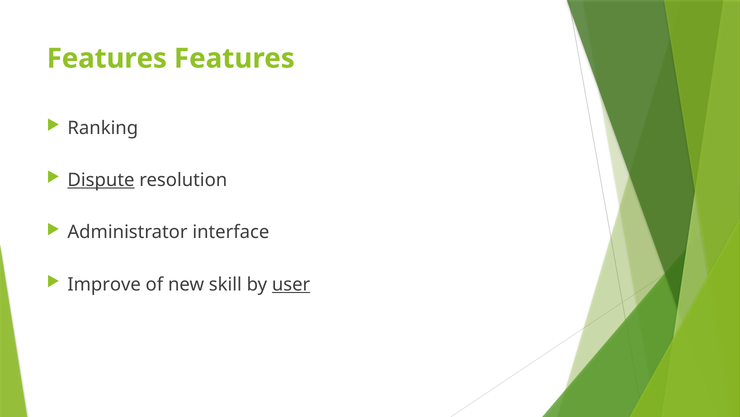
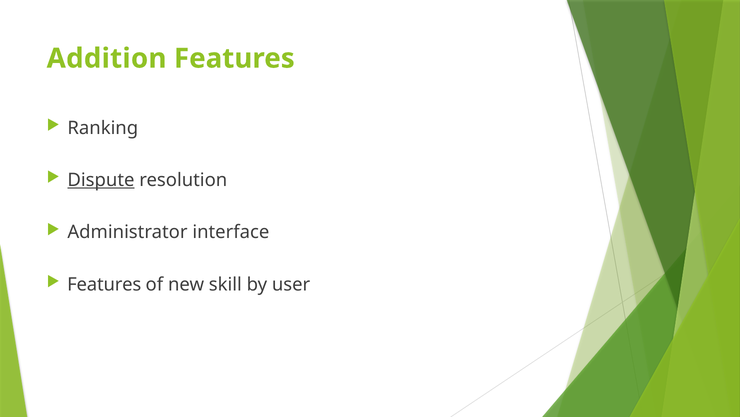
Features: Features -> Addition (107, 58)
Improve: Improve -> Features (104, 284)
user underline: present -> none (291, 284)
